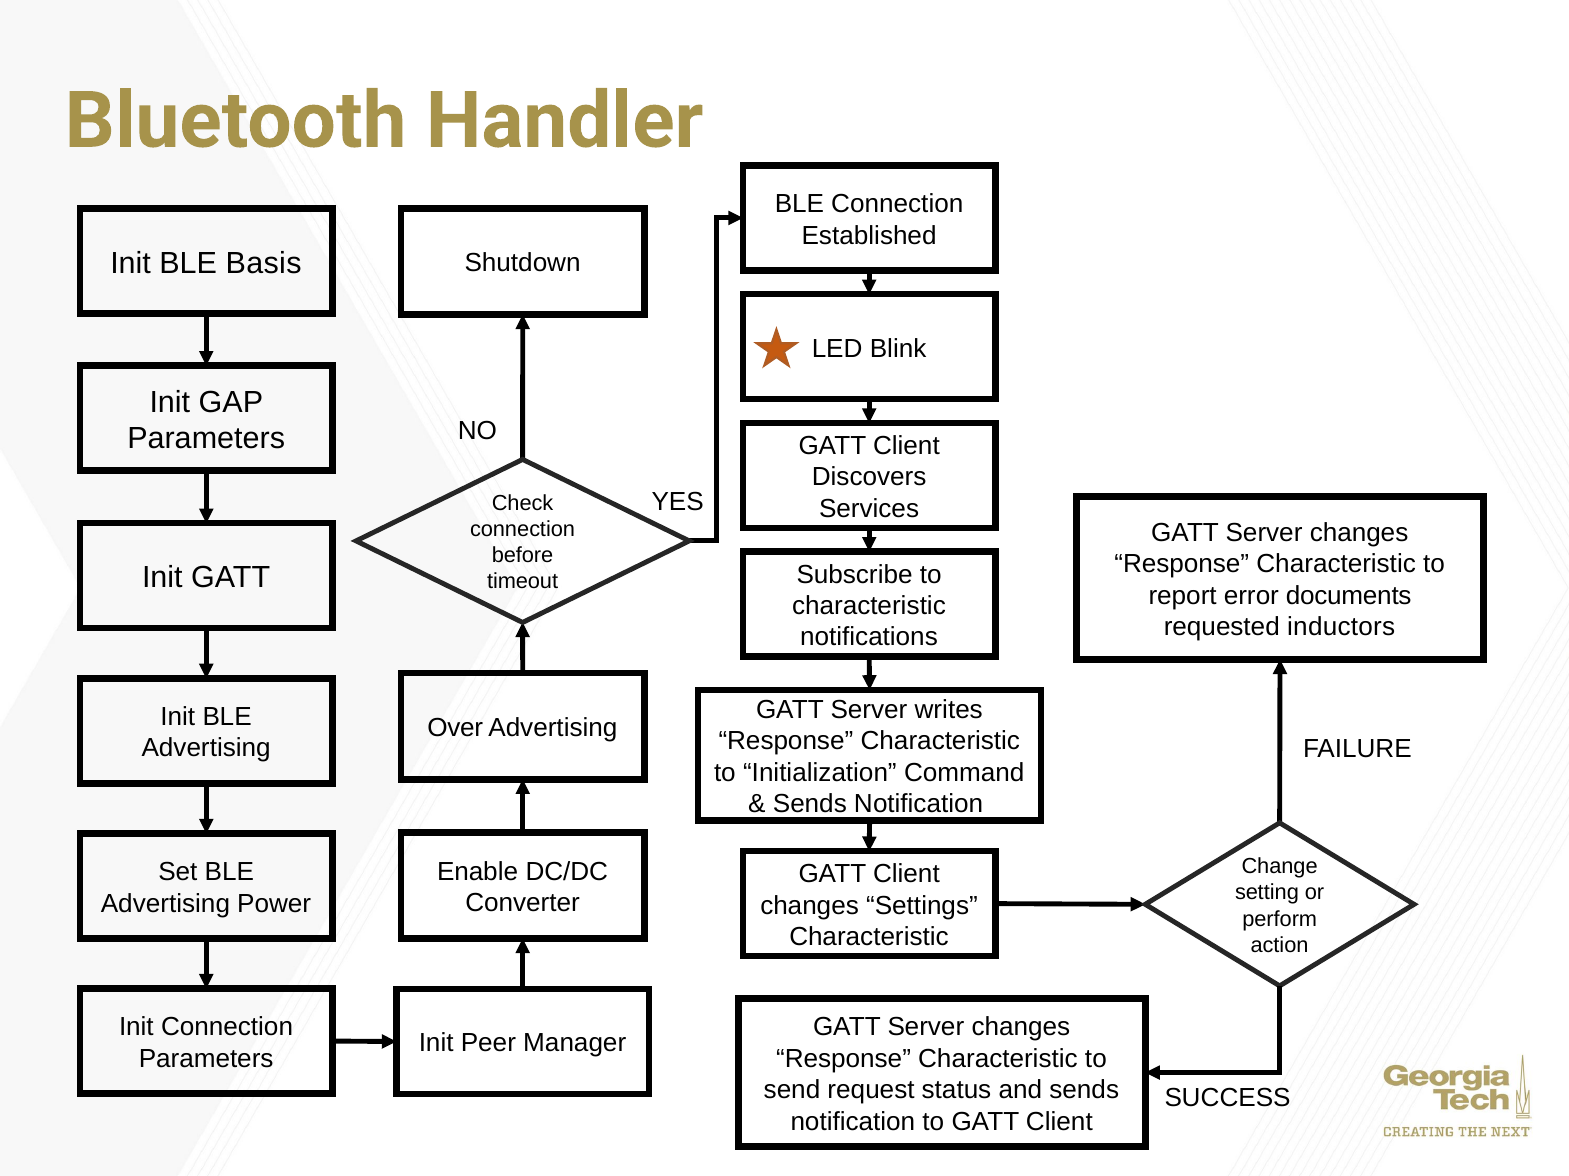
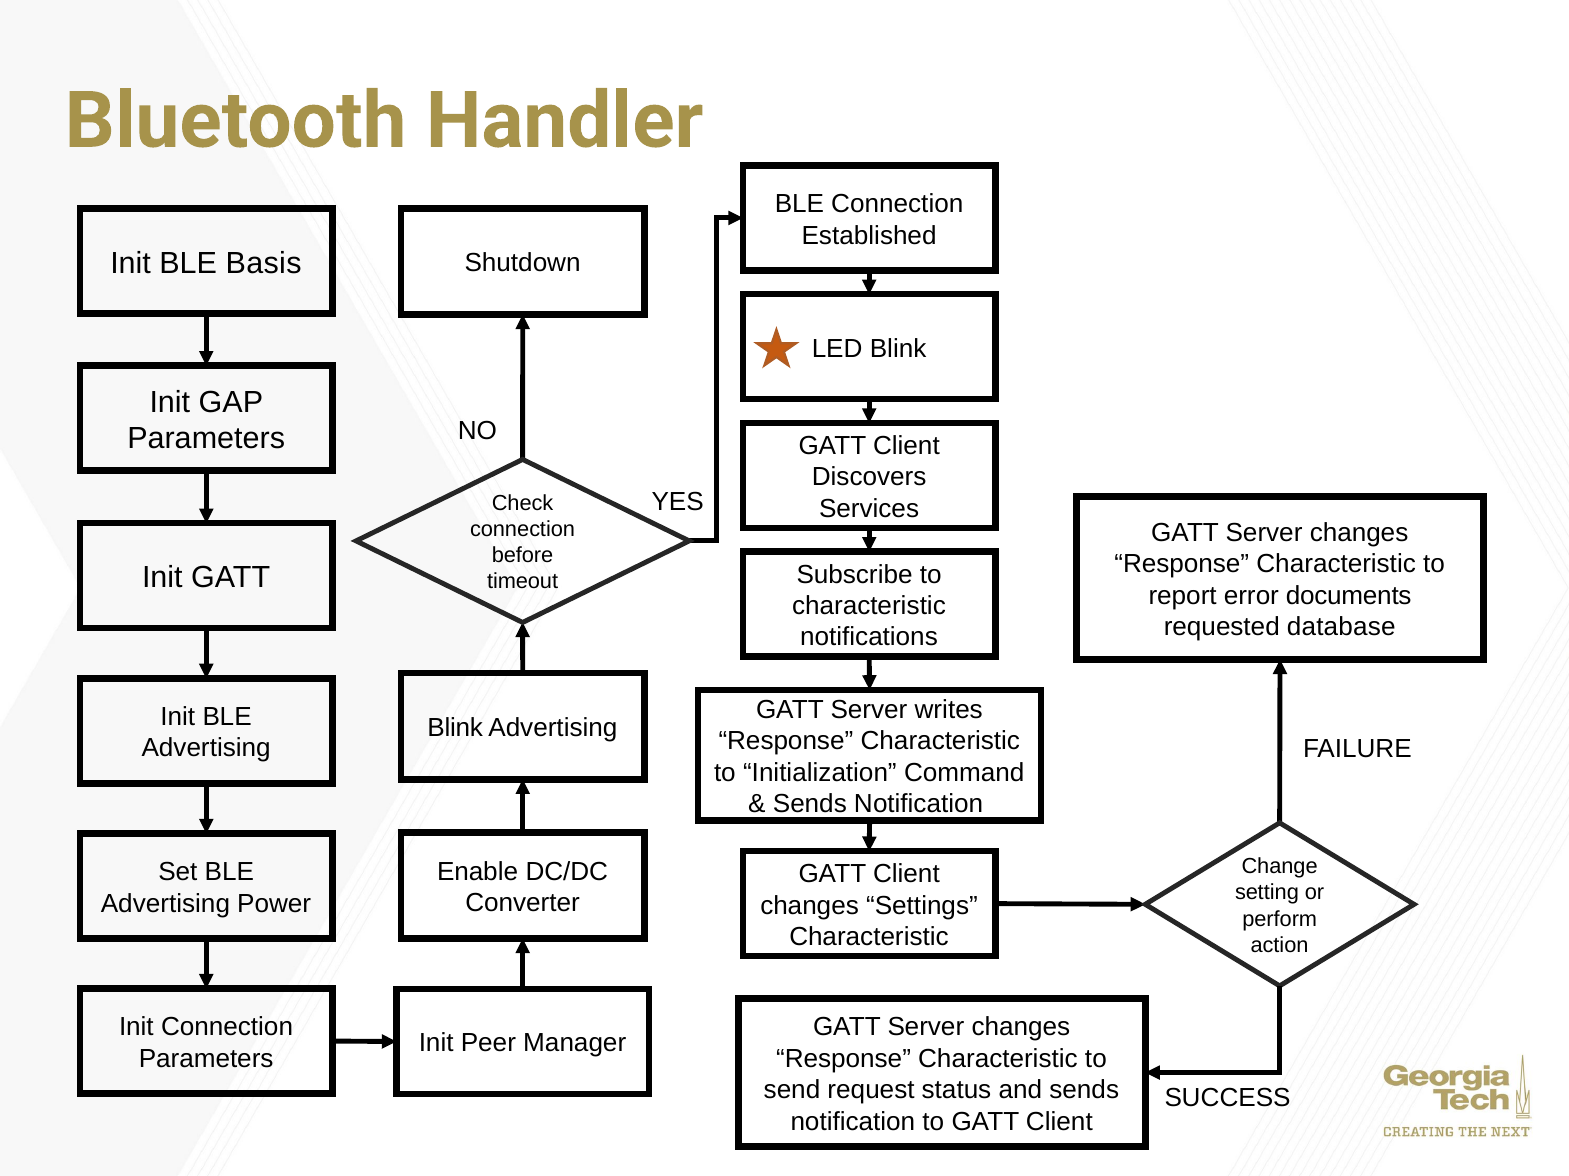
inductors: inductors -> database (1341, 627)
Over: Over -> Blink (455, 728)
